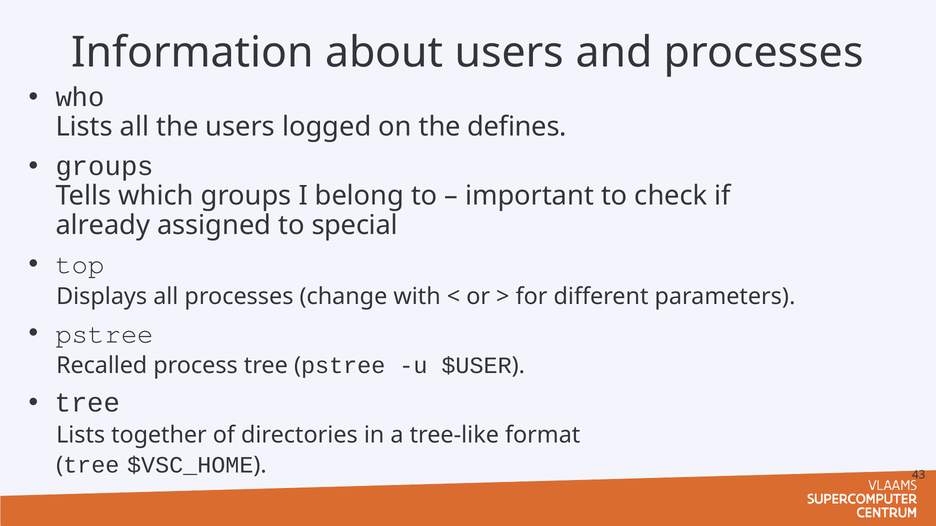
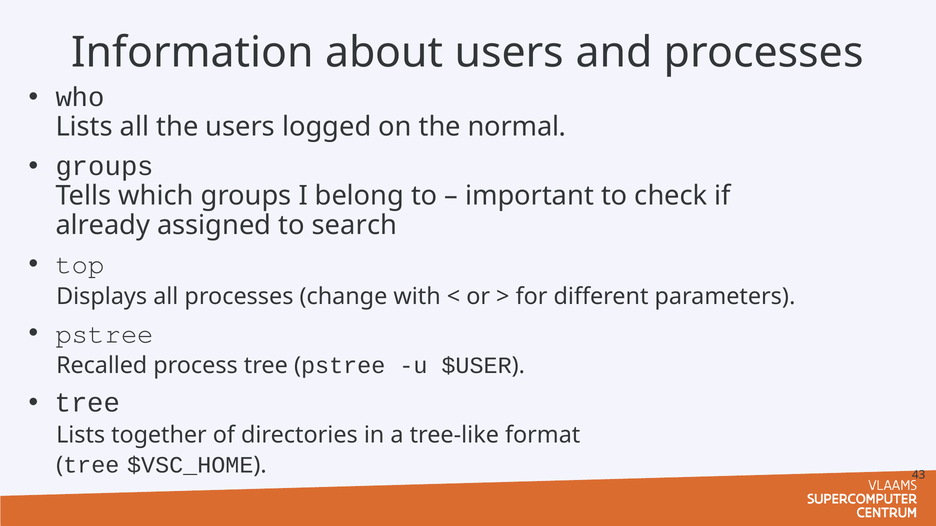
defines: defines -> normal (517, 127)
special: special -> search (355, 225)
